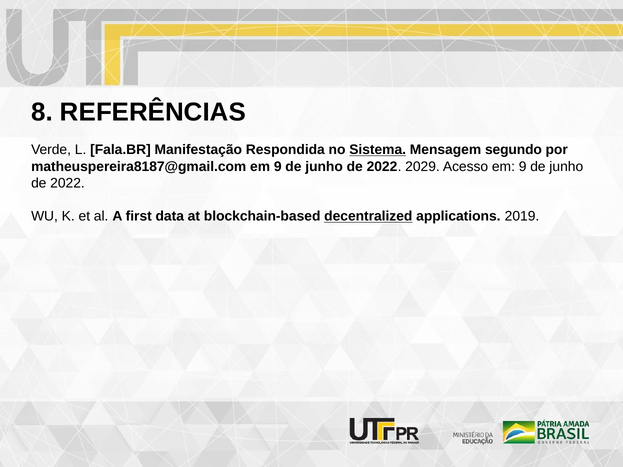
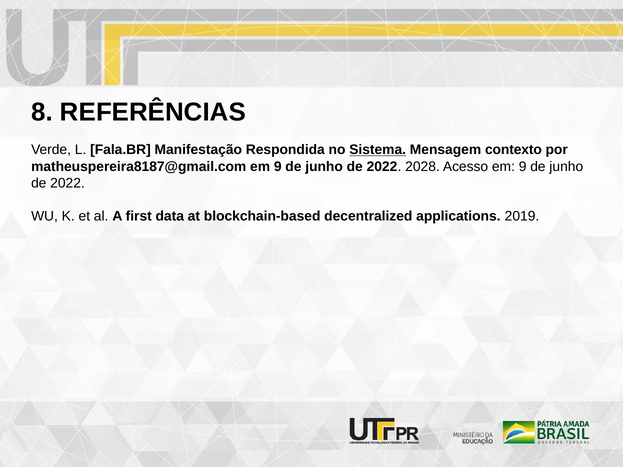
segundo: segundo -> contexto (513, 150)
2029: 2029 -> 2028 (423, 167)
decentralized underline: present -> none (368, 216)
